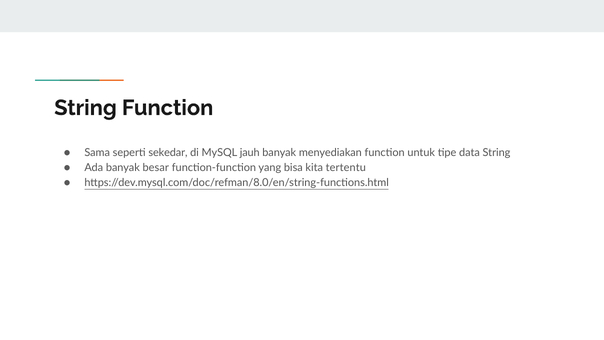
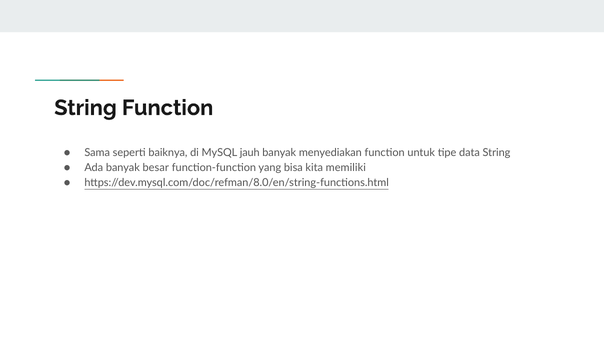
sekedar: sekedar -> baiknya (168, 153)
tertentu: tertentu -> memiliki (346, 168)
